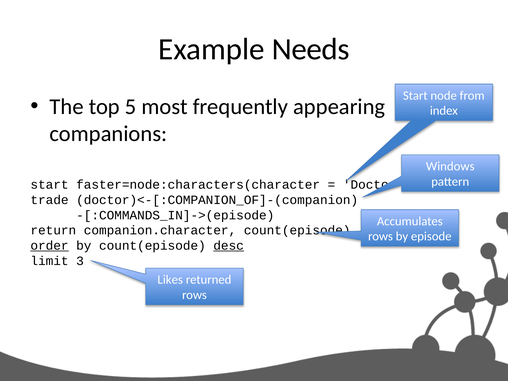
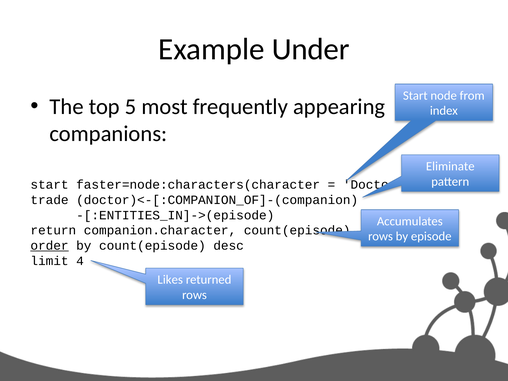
Needs: Needs -> Under (311, 49)
Windows: Windows -> Eliminate (450, 166)
-[:COMMANDS_IN]->(episode: -[:COMMANDS_IN]->(episode -> -[:ENTITIES_IN]->(episode (175, 215)
desc underline: present -> none (229, 246)
3: 3 -> 4 (80, 261)
